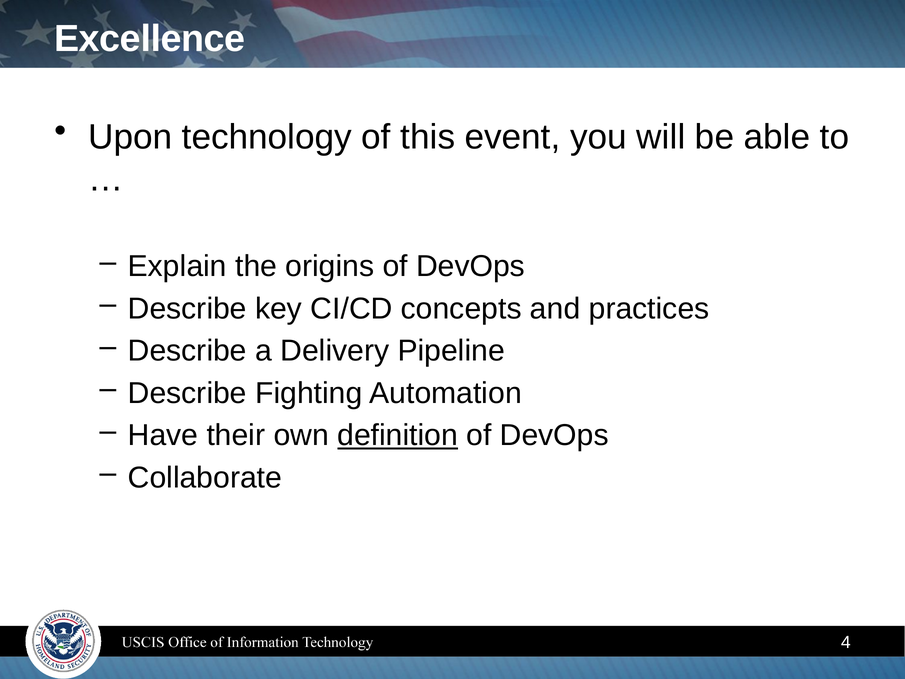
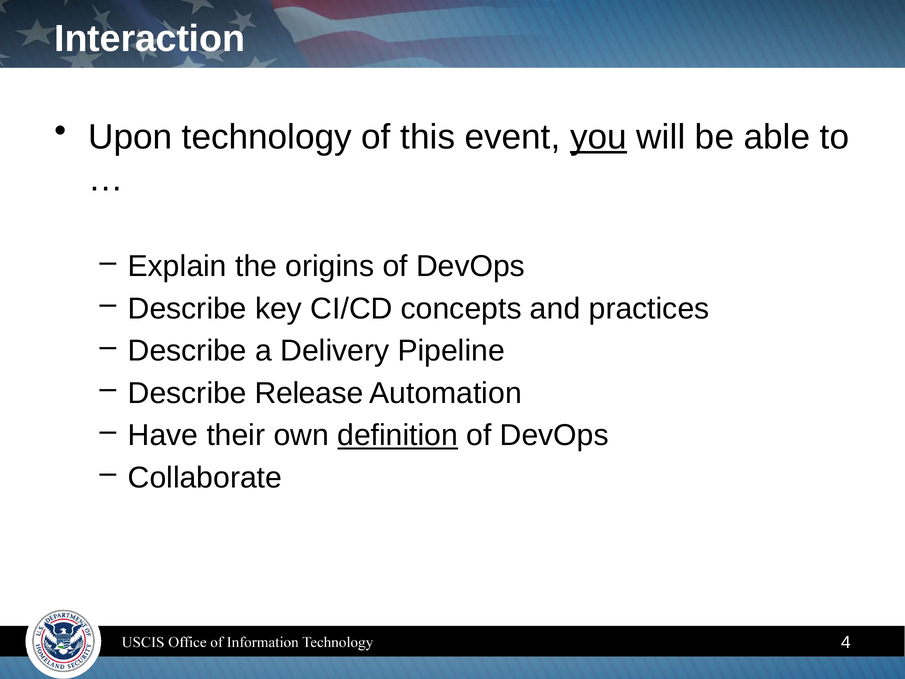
Excellence: Excellence -> Interaction (150, 39)
you underline: none -> present (599, 137)
Fighting: Fighting -> Release (309, 393)
